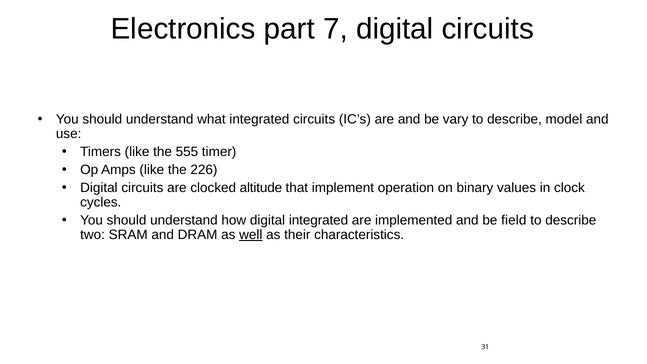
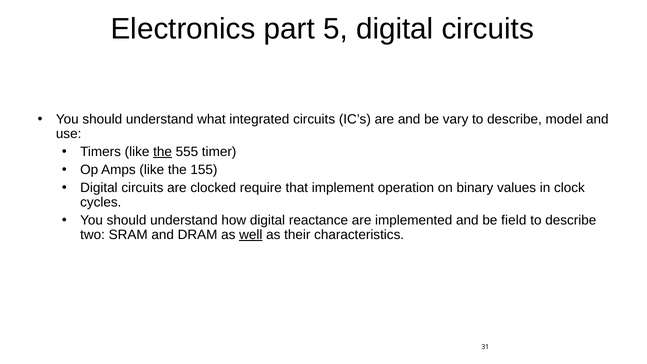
7: 7 -> 5 (335, 29)
the underline: none -> present (163, 152)
226: 226 -> 155 (204, 170)
altitude: altitude -> require (261, 188)
digital integrated: integrated -> reactance (319, 220)
